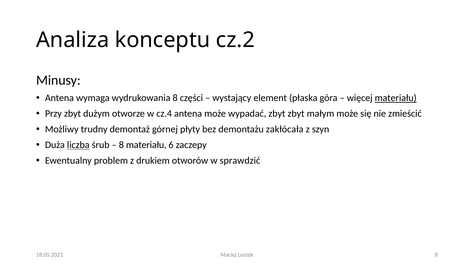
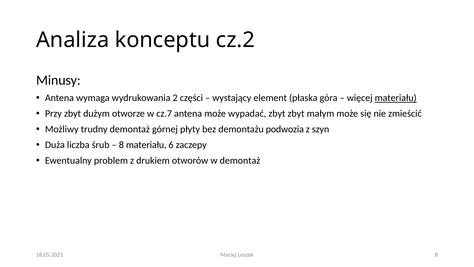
wydrukowania 8: 8 -> 2 (175, 98)
cz.4: cz.4 -> cz.7 (164, 114)
zakłócała: zakłócała -> podwozia (285, 129)
liczba underline: present -> none (78, 145)
w sprawdzić: sprawdzić -> demontaż (240, 160)
